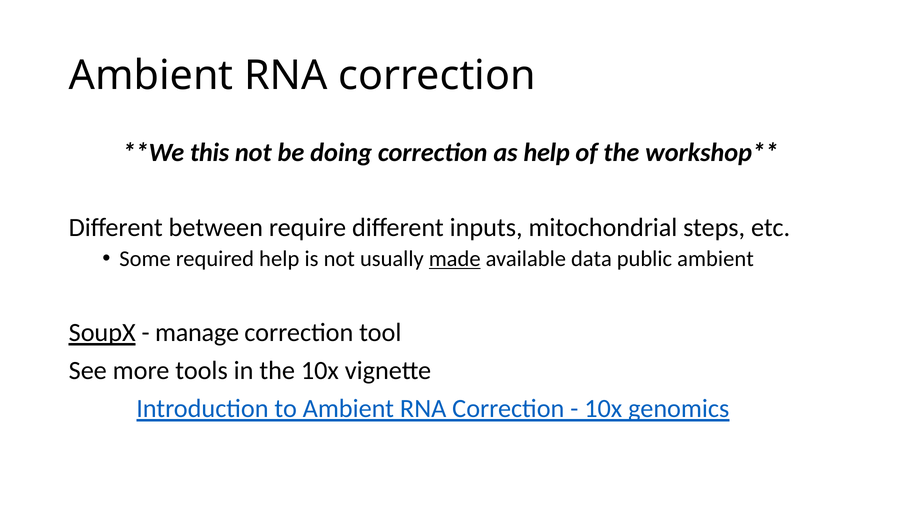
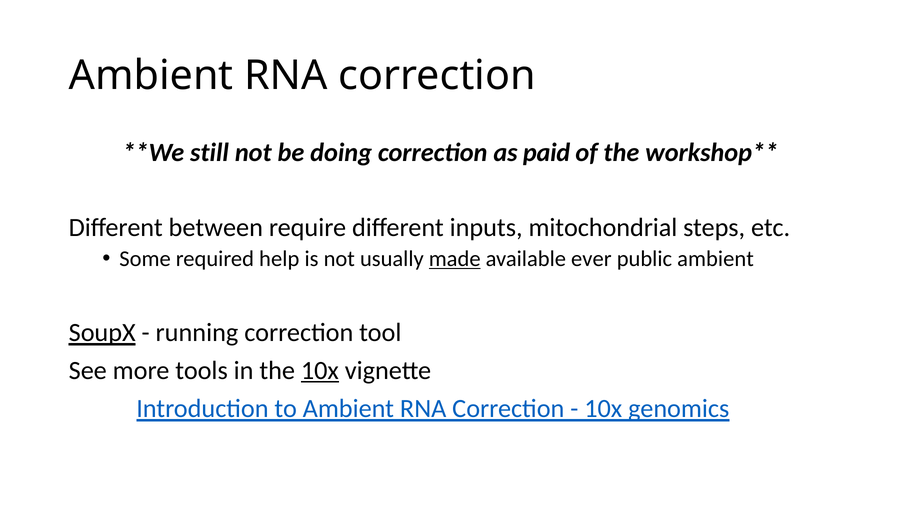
this: this -> still (210, 152)
as help: help -> paid (547, 152)
data: data -> ever (591, 259)
manage: manage -> running (197, 333)
10x underline: none -> present (320, 370)
